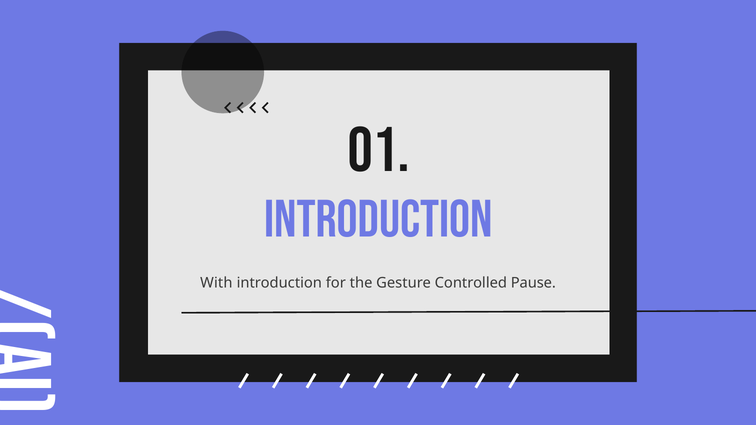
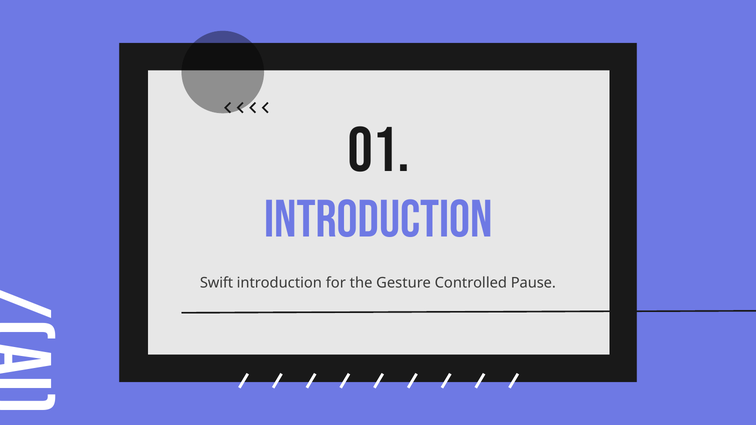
With: With -> Swift (217, 283)
